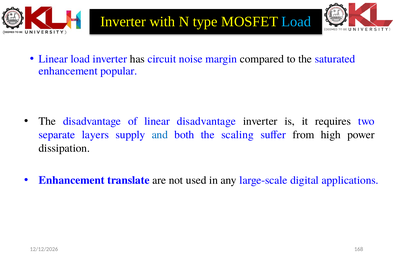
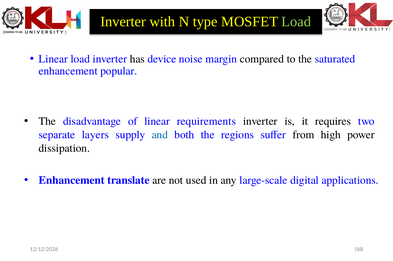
Load colour: light blue -> light green (296, 22)
circuit: circuit -> device (162, 59)
linear disadvantage: disadvantage -> requirements (206, 121)
scaling: scaling -> regions (238, 135)
